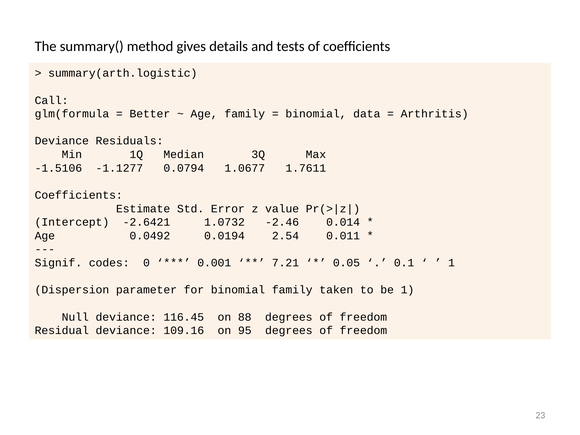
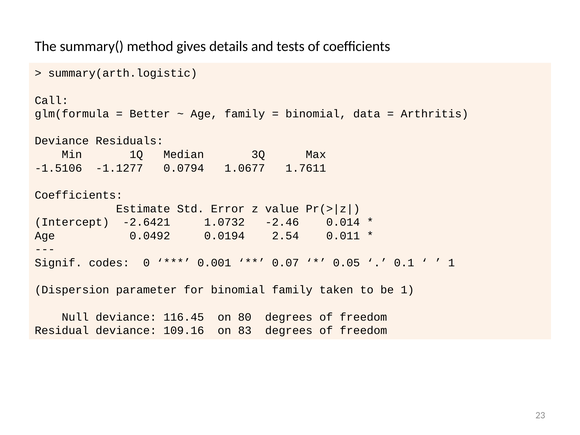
7.21: 7.21 -> 0.07 (285, 263)
88: 88 -> 80 (245, 317)
95: 95 -> 83 (245, 331)
